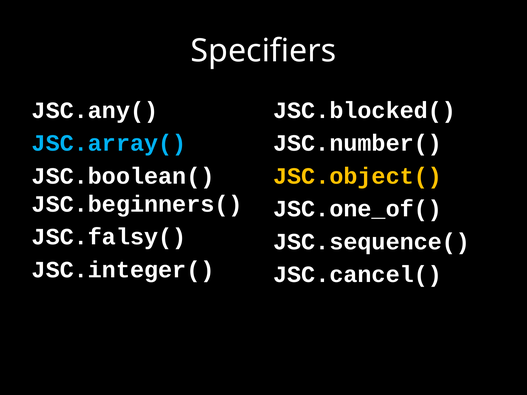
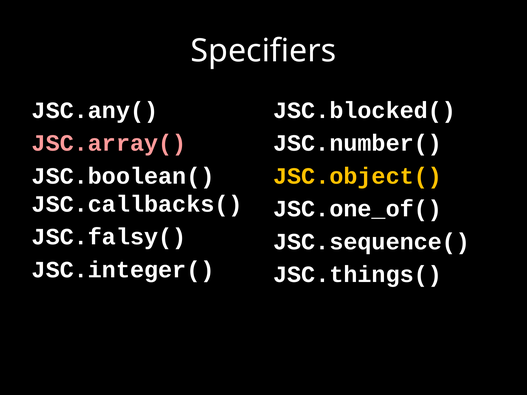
JSC.array( colour: light blue -> pink (109, 143)
JSC.beginners(: JSC.beginners( -> JSC.callbacks( (137, 204)
JSC.cancel(: JSC.cancel( -> JSC.things( (358, 275)
